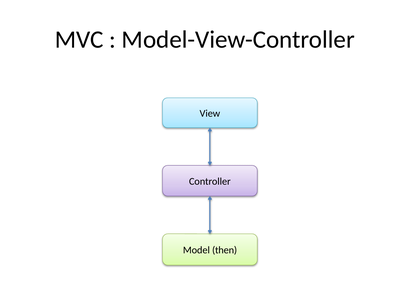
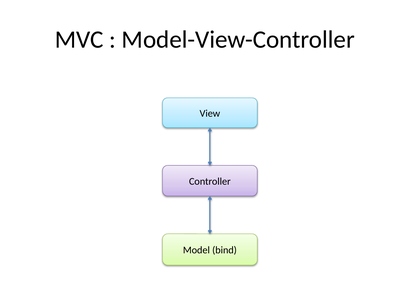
then: then -> bind (225, 251)
